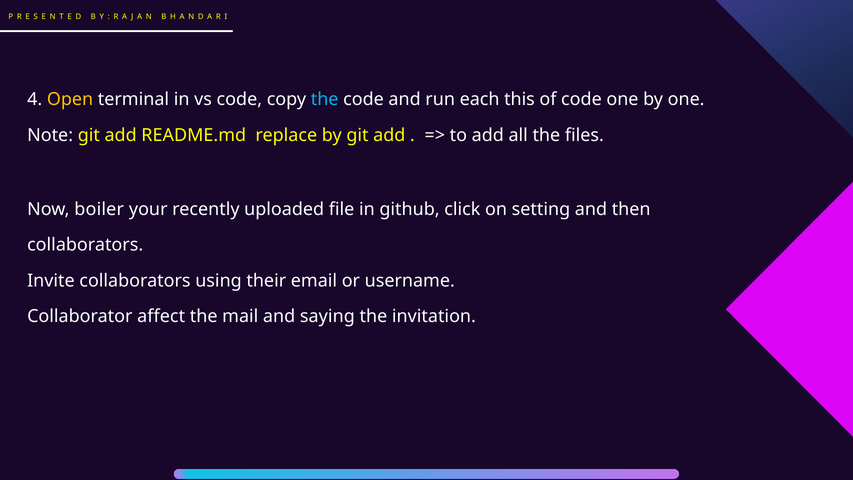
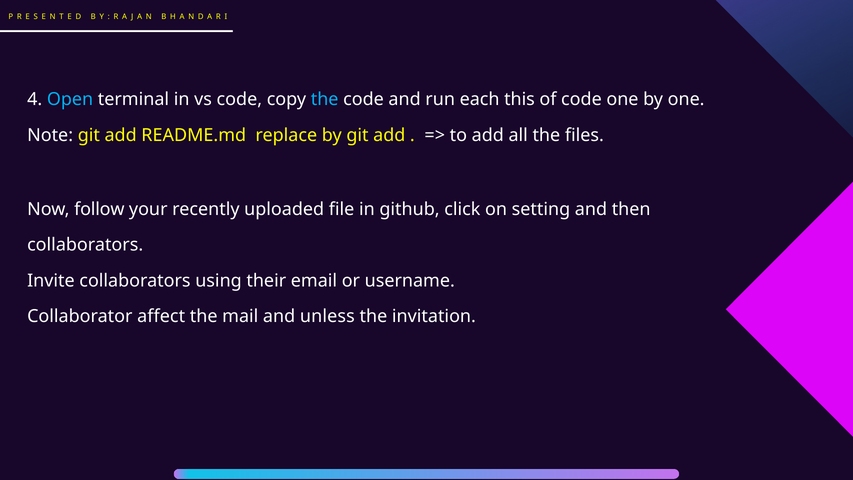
Open colour: yellow -> light blue (70, 99)
boiler: boiler -> follow (99, 209)
saying: saying -> unless (327, 316)
